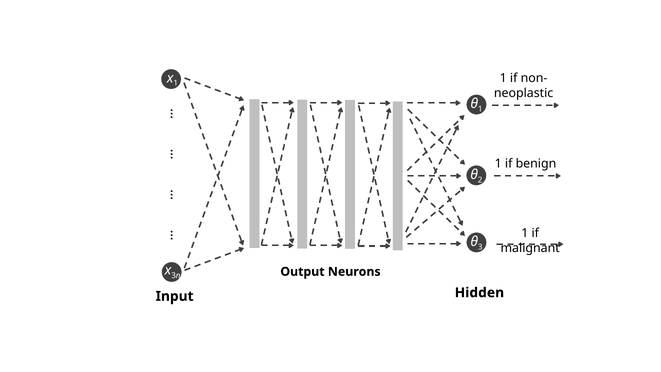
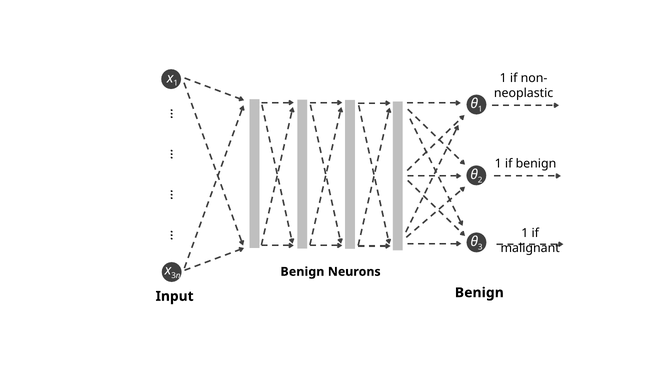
Output: Output -> Benign (302, 272)
Hidden: Hidden -> Benign (479, 293)
